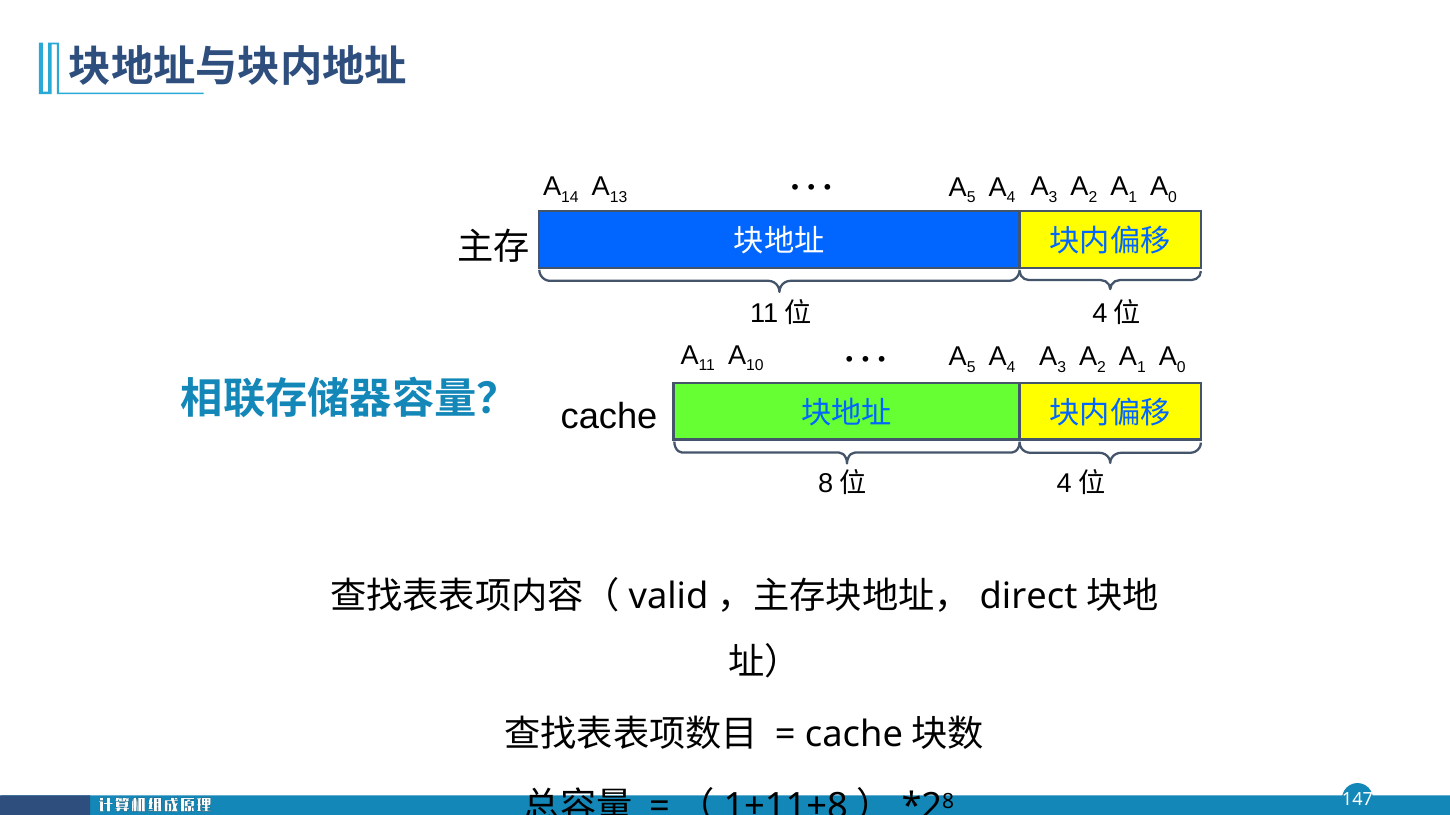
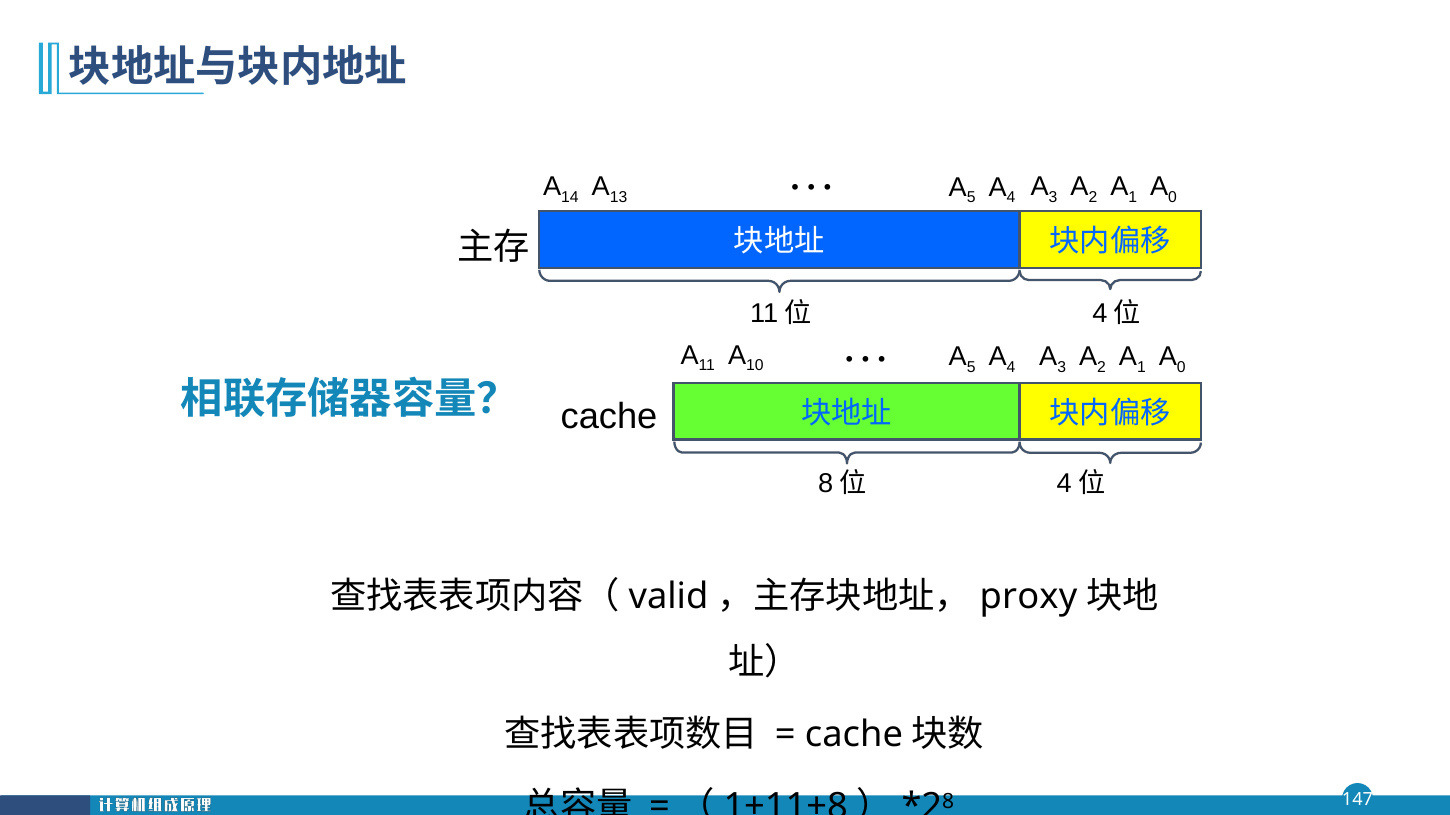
direct: direct -> proxy (1028, 597)
